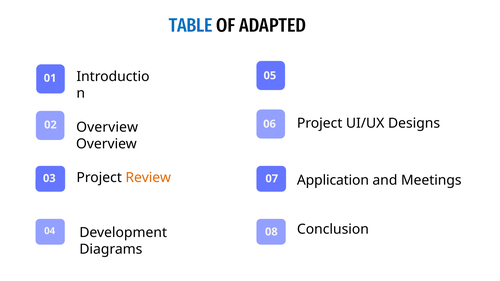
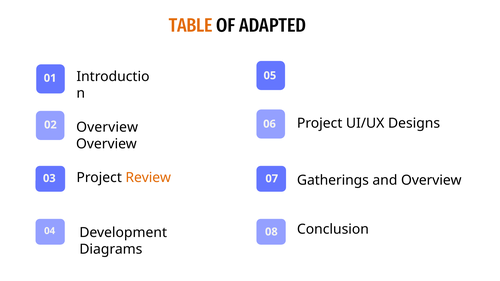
TABLE colour: blue -> orange (191, 25)
Application: Application -> Gatherings (333, 180)
and Meetings: Meetings -> Overview (431, 180)
